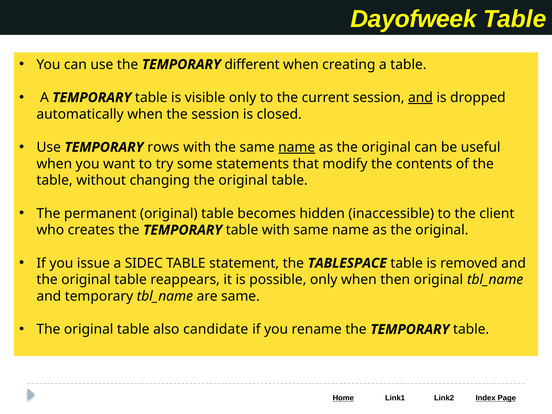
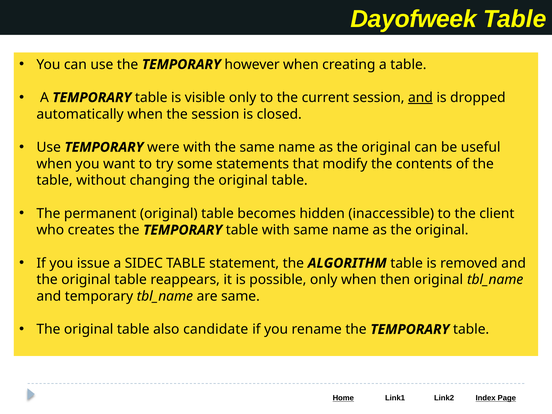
different: different -> however (252, 64)
rows: rows -> were (163, 147)
name underline: present -> none (297, 147)
TABLESPACE: TABLESPACE -> ALGORITHM (347, 263)
